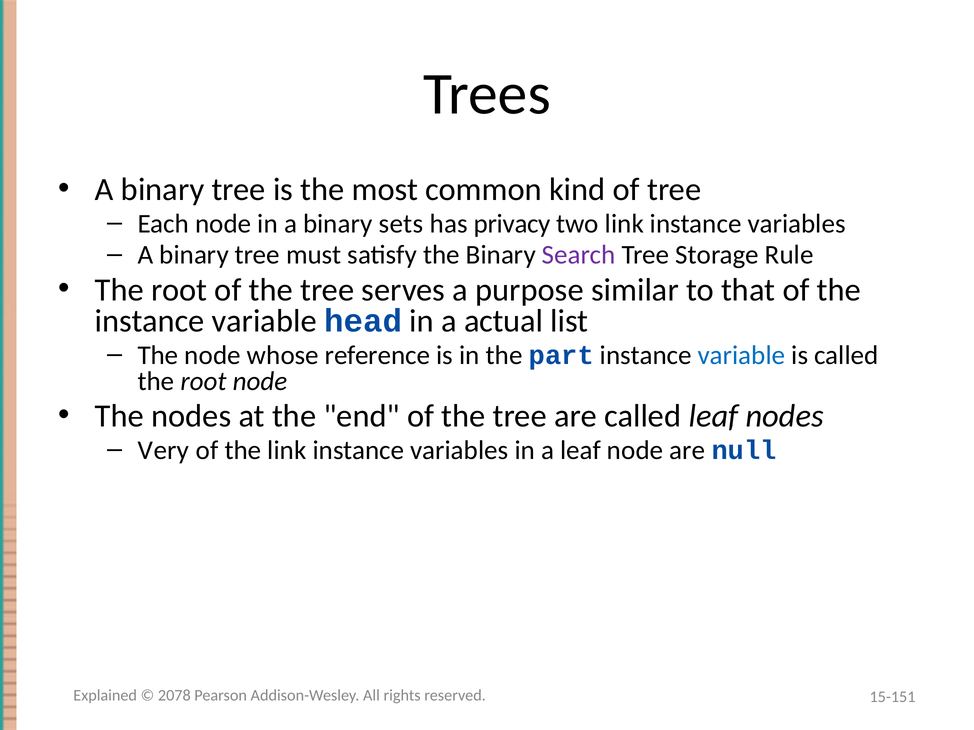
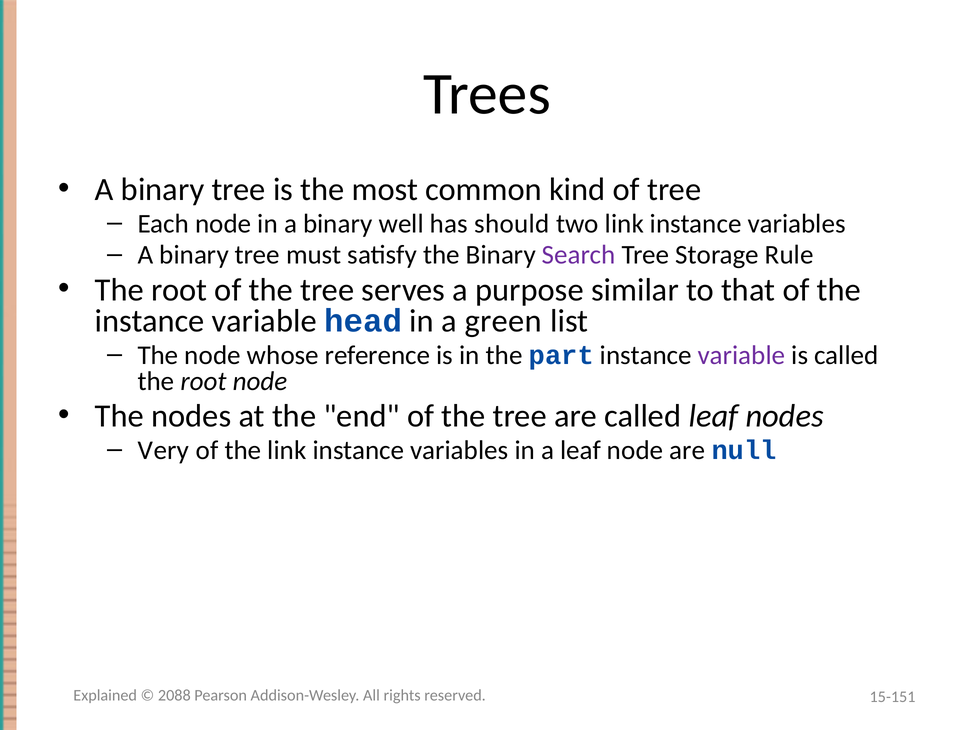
sets: sets -> well (401, 224)
privacy: privacy -> should (512, 224)
actual: actual -> green (503, 321)
variable colour: blue -> purple (741, 355)
2078: 2078 -> 2088 (174, 696)
